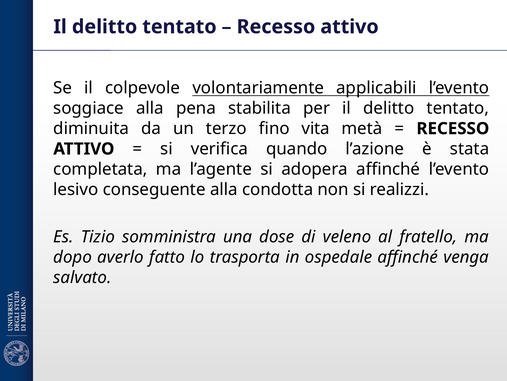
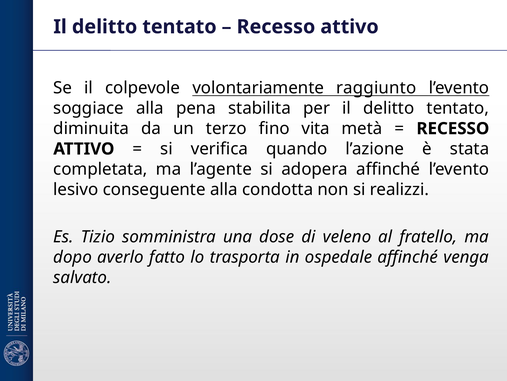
applicabili: applicabili -> raggiunto (376, 88)
